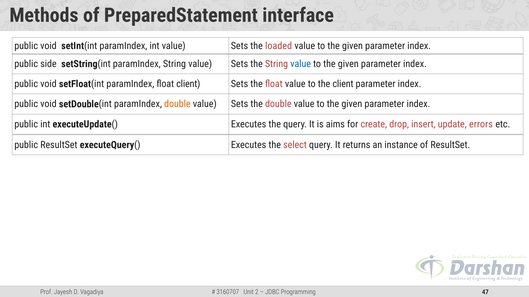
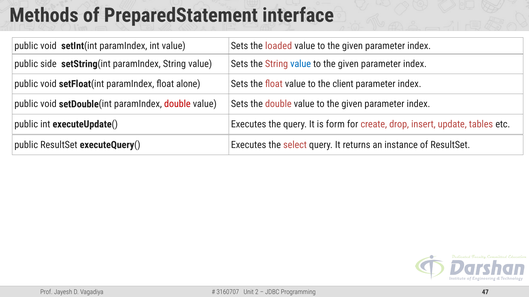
float client: client -> alone (188, 84)
double colour: orange -> red (177, 104)
aims: aims -> form (335, 124)
errors: errors -> tables (481, 124)
